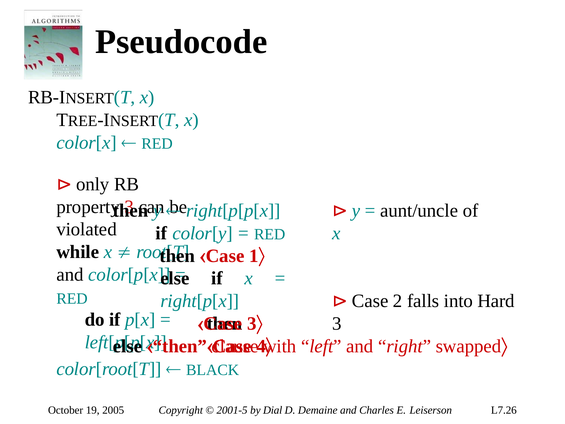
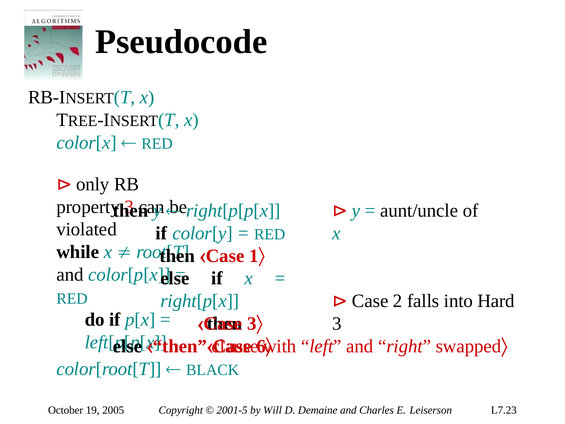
4: 4 -> 6 (261, 346)
Dial: Dial -> Will (273, 410)
L7.26: L7.26 -> L7.23 (504, 410)
